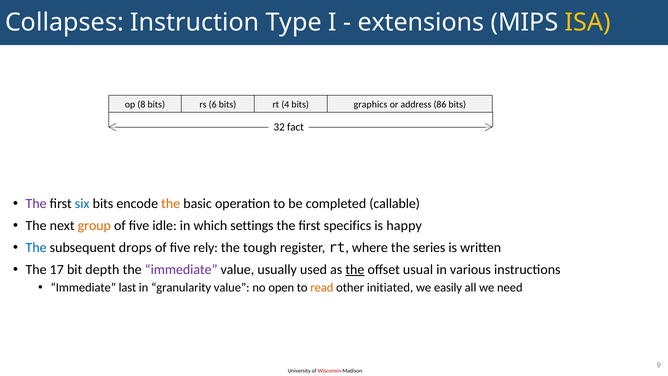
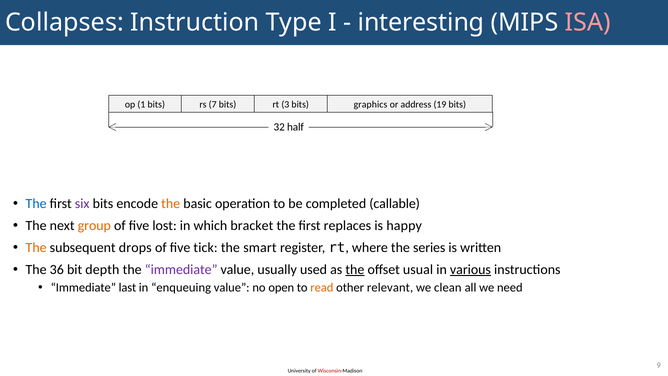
extensions: extensions -> interesting (421, 22)
ISA colour: yellow -> pink (588, 22)
8: 8 -> 1 (141, 104)
6: 6 -> 7 (213, 104)
4: 4 -> 3 (285, 104)
86: 86 -> 19 (440, 104)
fact: fact -> half (295, 127)
The colour: purple -> blue (36, 203)
six colour: blue -> purple (82, 203)
idle: idle -> lost (165, 225)
settings: settings -> bracket (252, 225)
specifics: specifics -> replaces (347, 225)
The colour: blue -> orange (36, 247)
rely: rely -> tick (206, 247)
tough: tough -> smart (260, 247)
17: 17 -> 36 (57, 269)
various underline: none -> present (470, 269)
granularity: granularity -> enqueuing (181, 287)
initiated: initiated -> relevant (390, 287)
easily: easily -> clean (448, 287)
